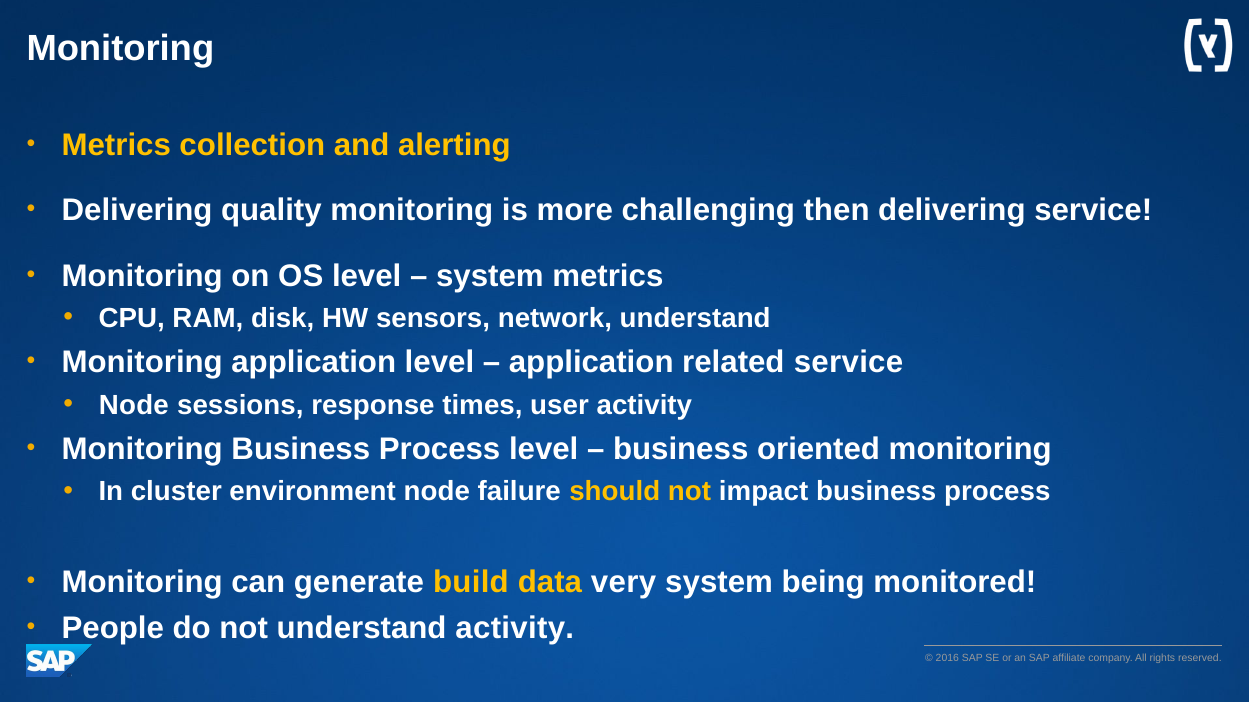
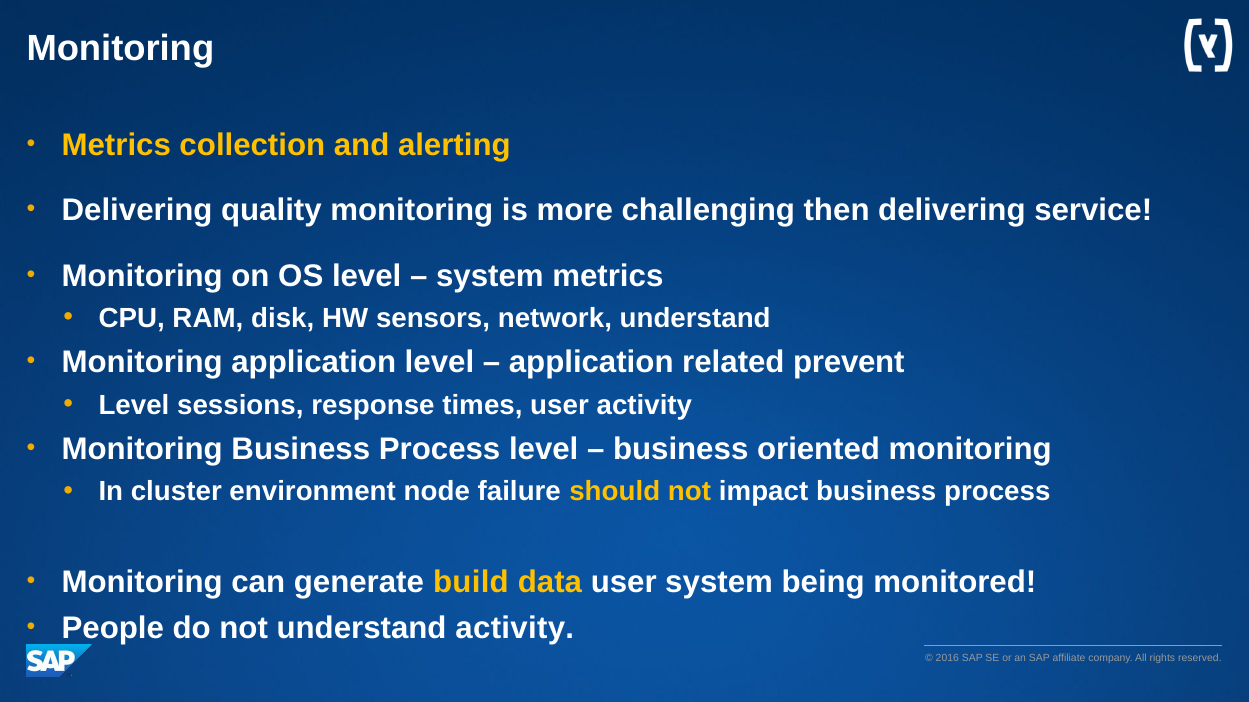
related service: service -> prevent (849, 363)
Node: Node -> Level (134, 405)
data very: very -> user (624, 583)
